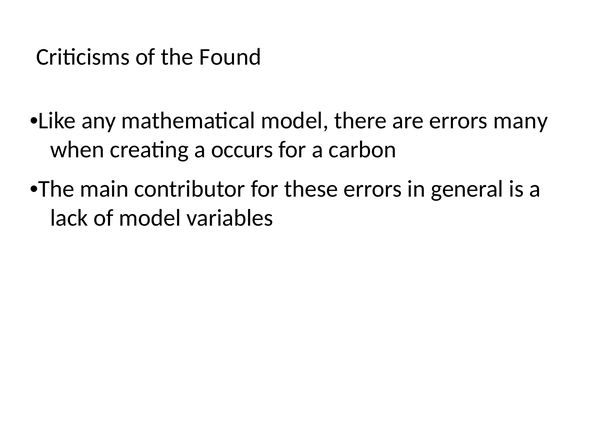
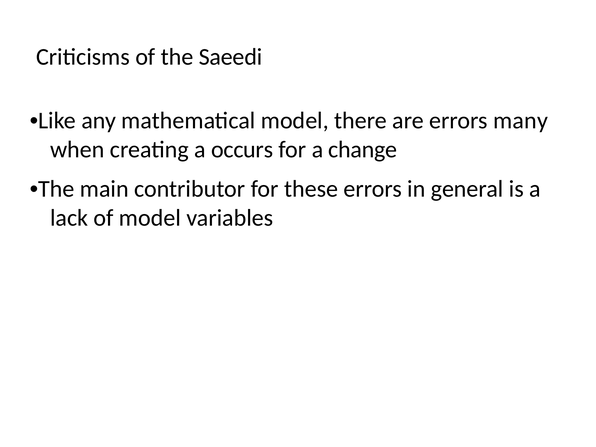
Found: Found -> Saeedi (231, 57)
carbon: carbon -> change (363, 150)
